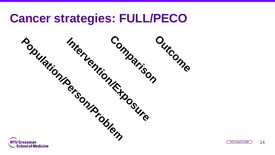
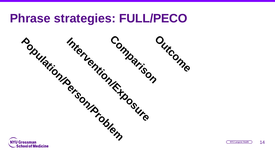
Cancer: Cancer -> Phrase (30, 18)
